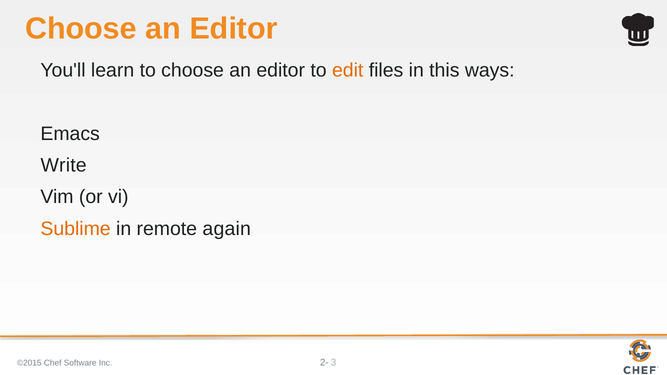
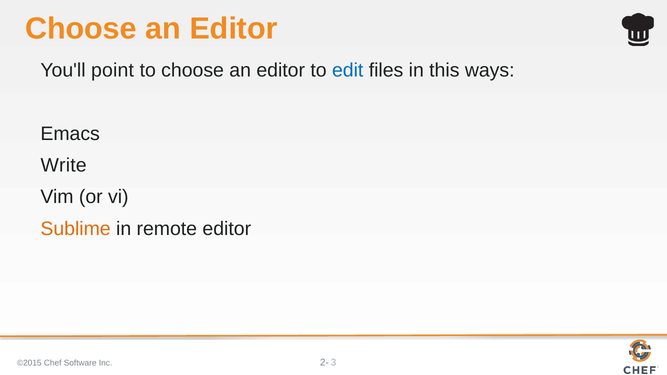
learn: learn -> point (113, 70)
edit colour: orange -> blue (348, 70)
remote again: again -> editor (227, 229)
